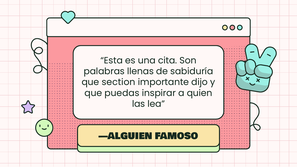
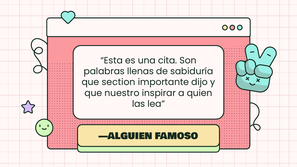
puedas: puedas -> nuestro (122, 93)
